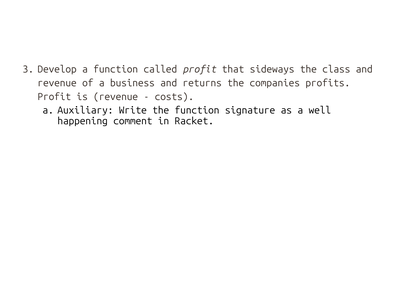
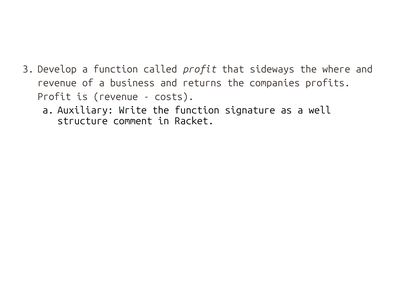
class: class -> where (336, 69)
happening: happening -> structure (83, 121)
